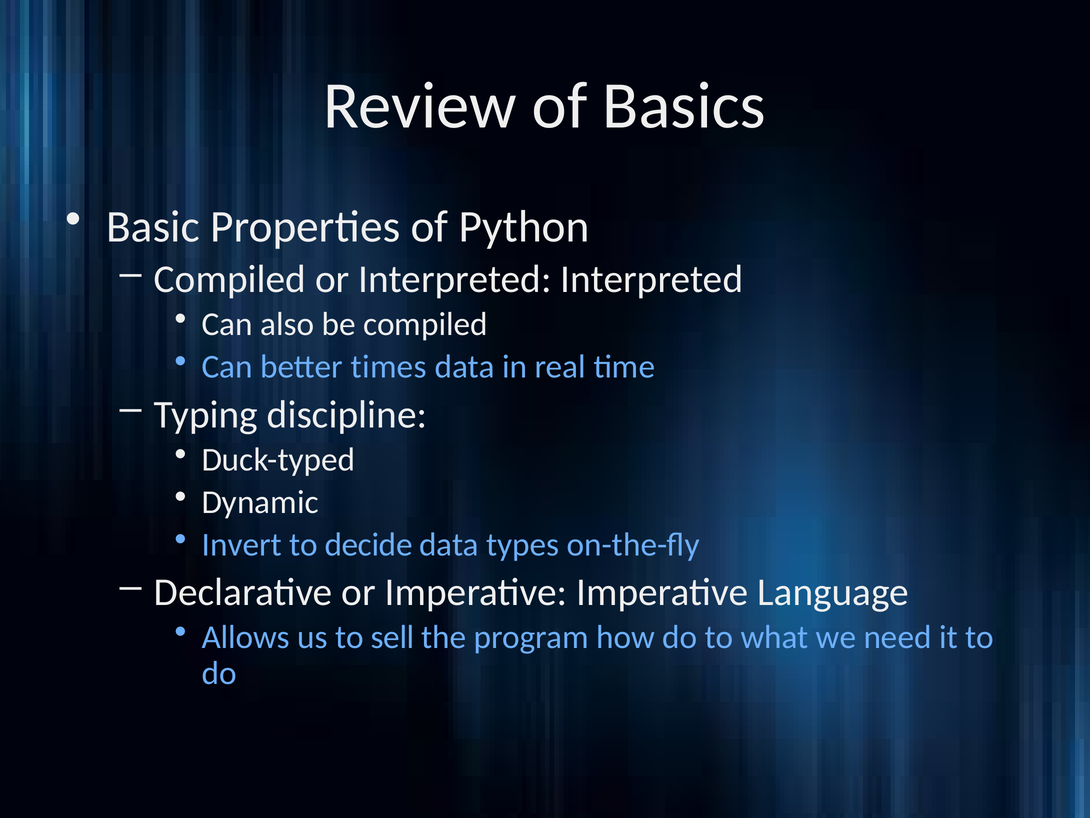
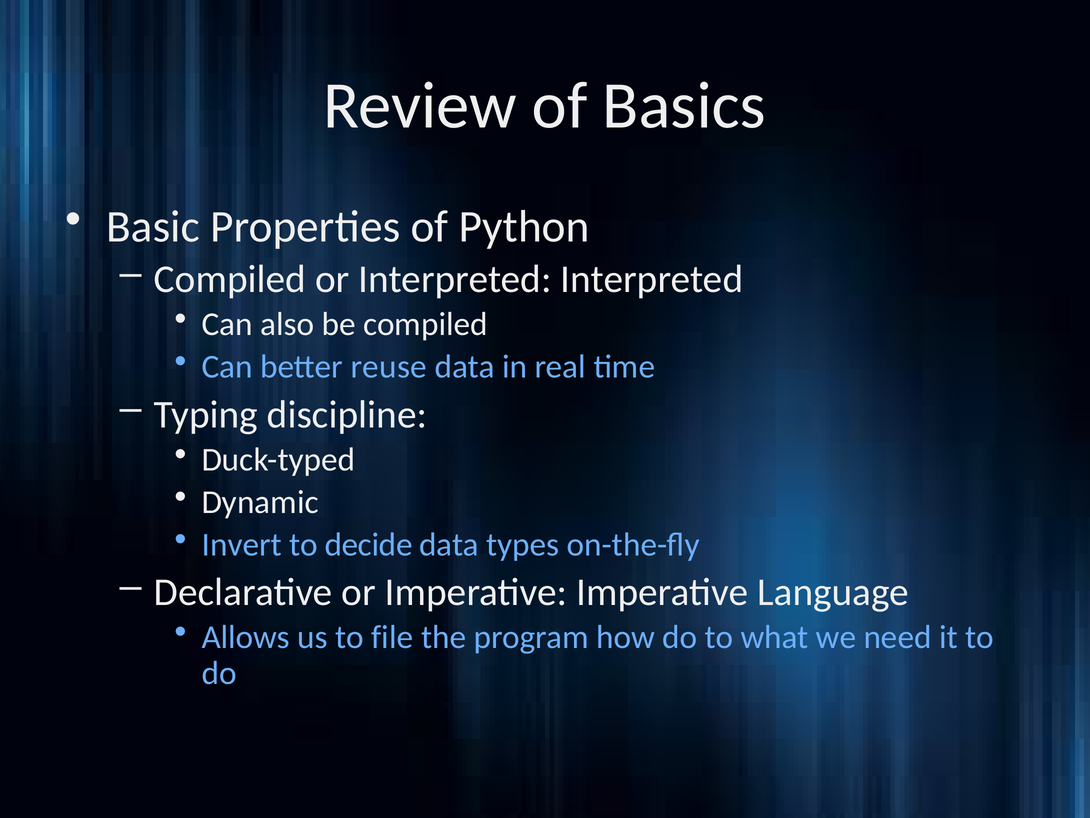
times: times -> reuse (389, 367)
sell: sell -> file (392, 637)
